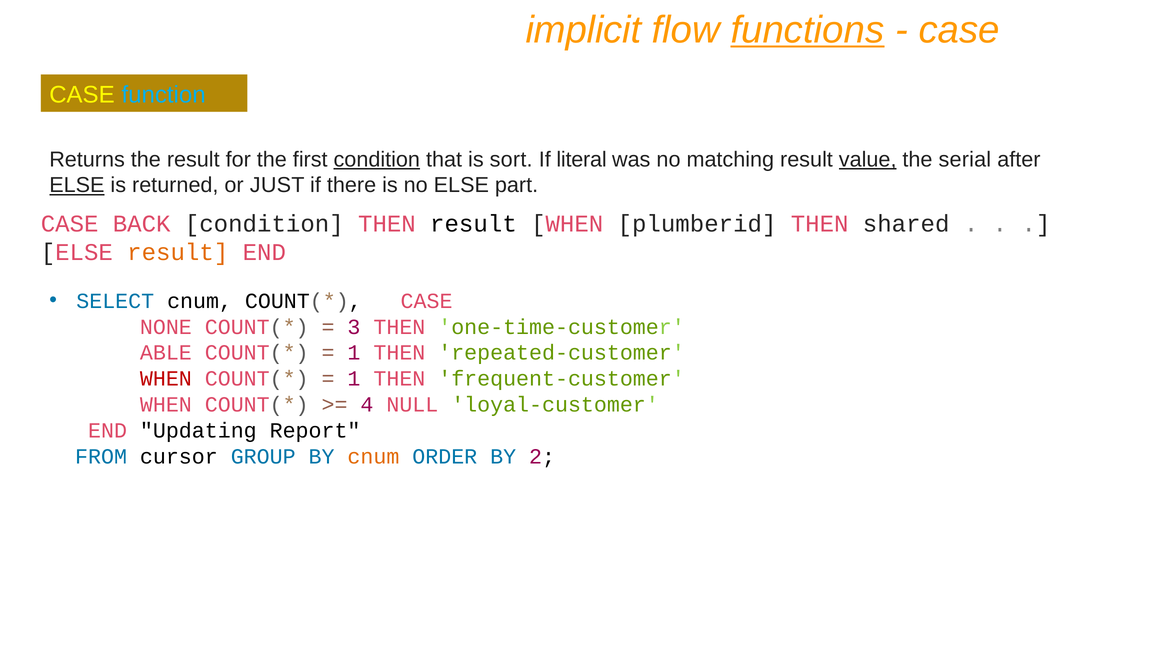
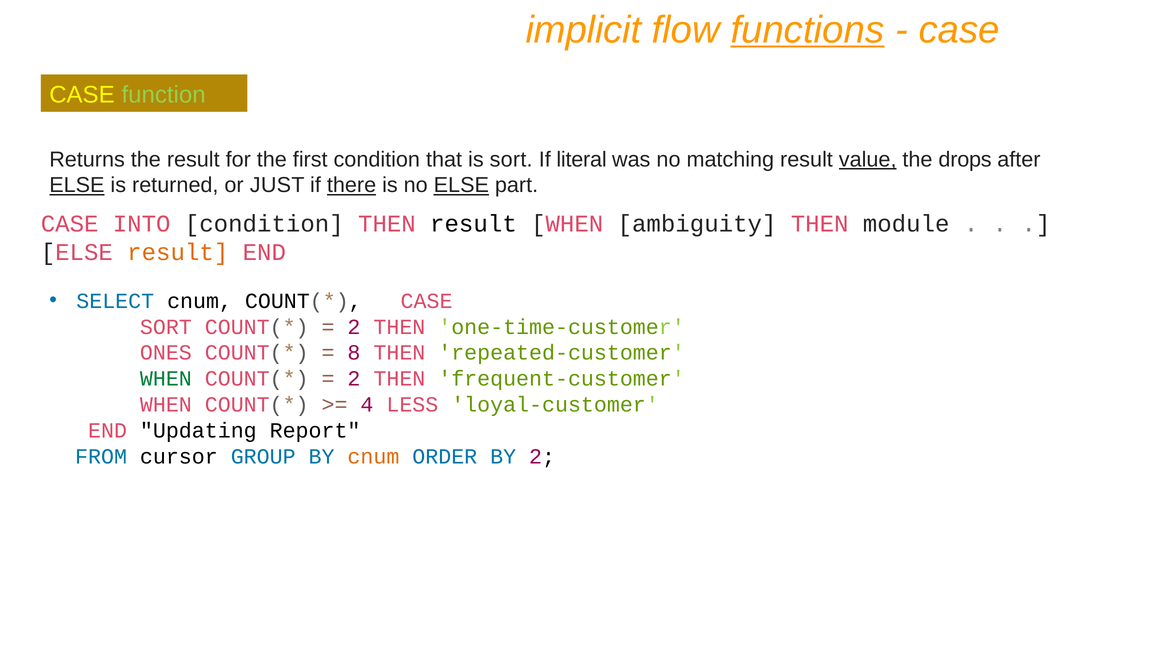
function colour: light blue -> light green (164, 95)
condition underline: present -> none (377, 159)
serial: serial -> drops (965, 159)
there underline: none -> present (352, 185)
ELSE underline: none -> present (461, 185)
BACK: BACK -> INTO (142, 223)
plumberid: plumberid -> ambiguity (697, 223)
shared: shared -> module (906, 223)
NONE: NONE -> SORT (166, 327)
3: 3 -> 2 (354, 327)
ABLE: ABLE -> ONES (166, 353)
1: 1 -> 8 (354, 353)
WHEN colour: red -> green (166, 379)
1: 1 -> 2 (354, 379)
NULL: NULL -> LESS (412, 404)
